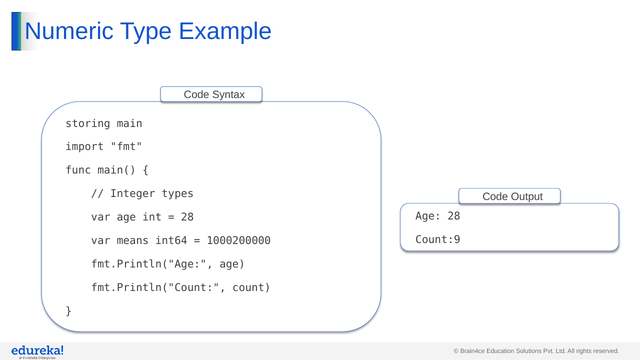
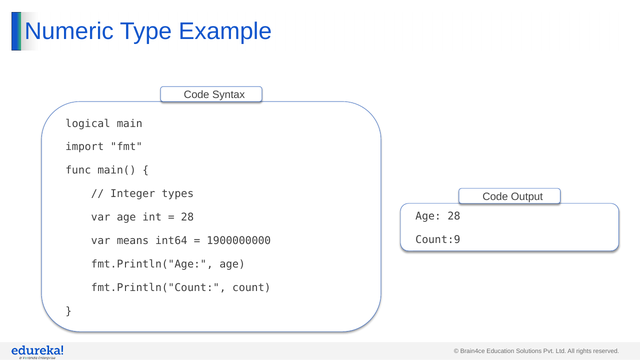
storing: storing -> logical (88, 124)
1000200000: 1000200000 -> 1900000000 (239, 241)
